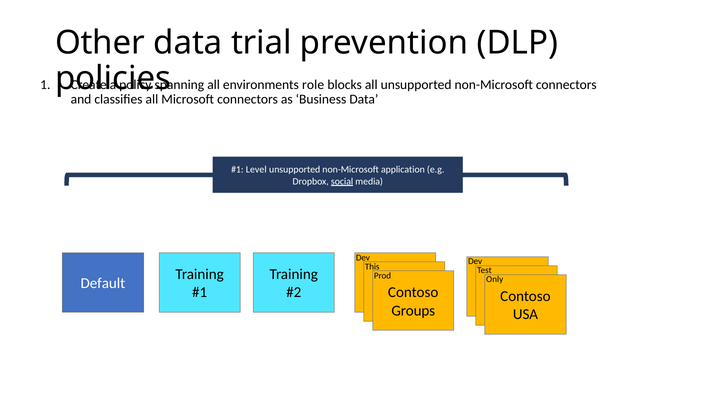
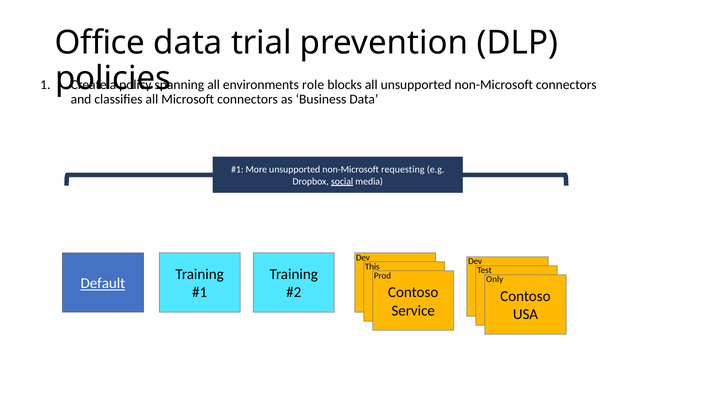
Other: Other -> Office (100, 43)
Level: Level -> More (256, 170)
application: application -> requesting (403, 170)
Default underline: none -> present (103, 284)
Groups: Groups -> Service (413, 311)
